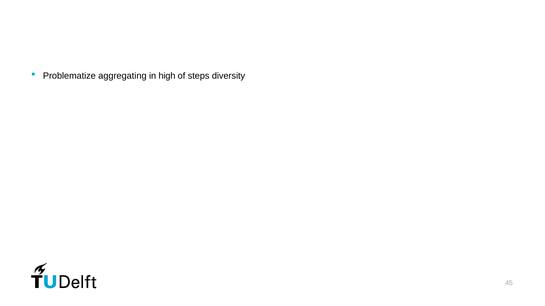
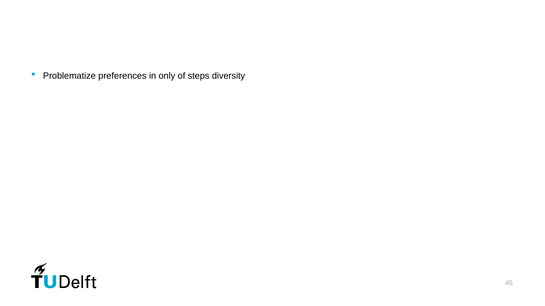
aggregating: aggregating -> preferences (122, 76)
high: high -> only (167, 76)
